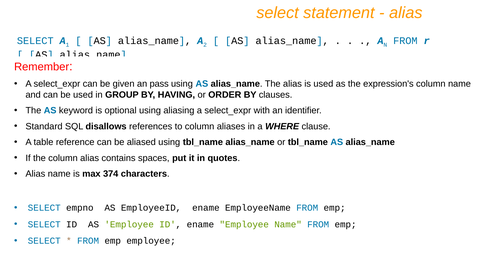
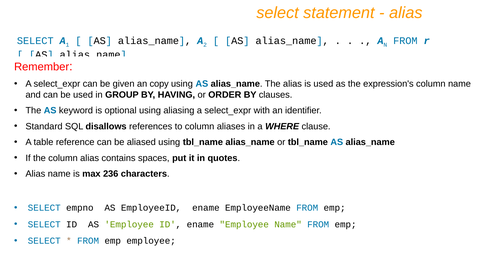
pass: pass -> copy (159, 84)
374: 374 -> 236 (111, 174)
